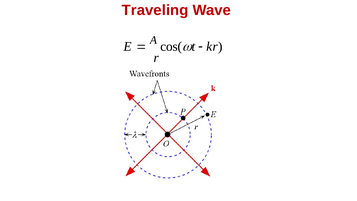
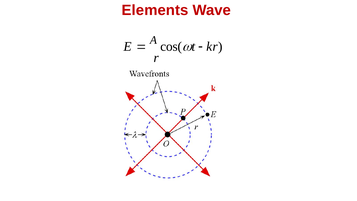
Traveling: Traveling -> Elements (155, 10)
